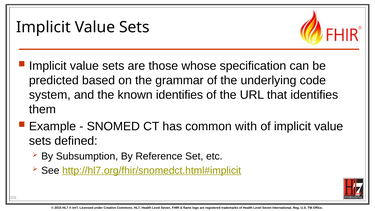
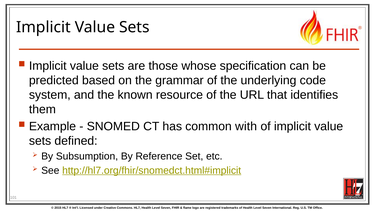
known identifies: identifies -> resource (179, 95)
